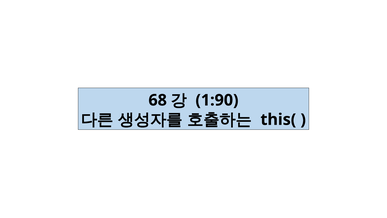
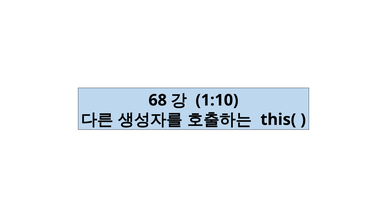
1:90: 1:90 -> 1:10 (217, 100)
